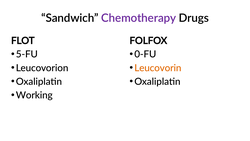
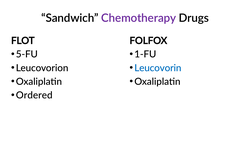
0-FU: 0-FU -> 1-FU (145, 54)
Leucovorin colour: orange -> blue (158, 68)
Working: Working -> Ordered (34, 95)
